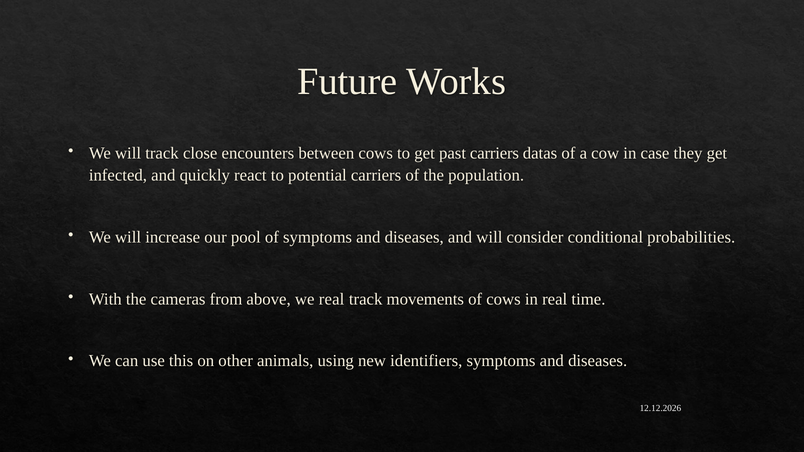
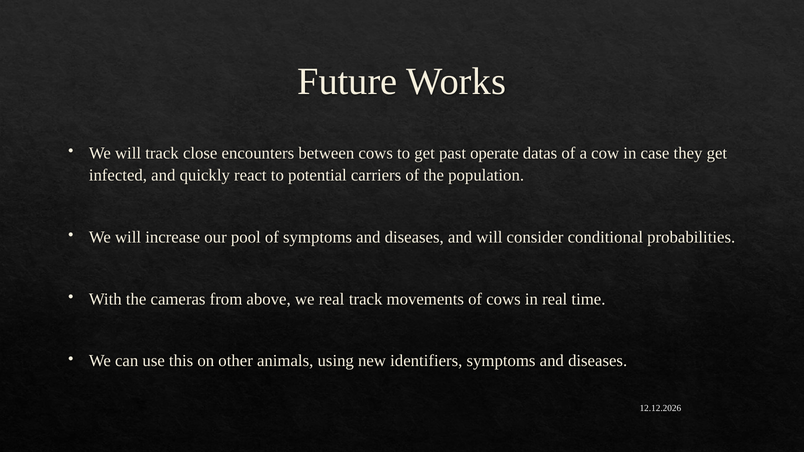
past carriers: carriers -> operate (494, 153)
